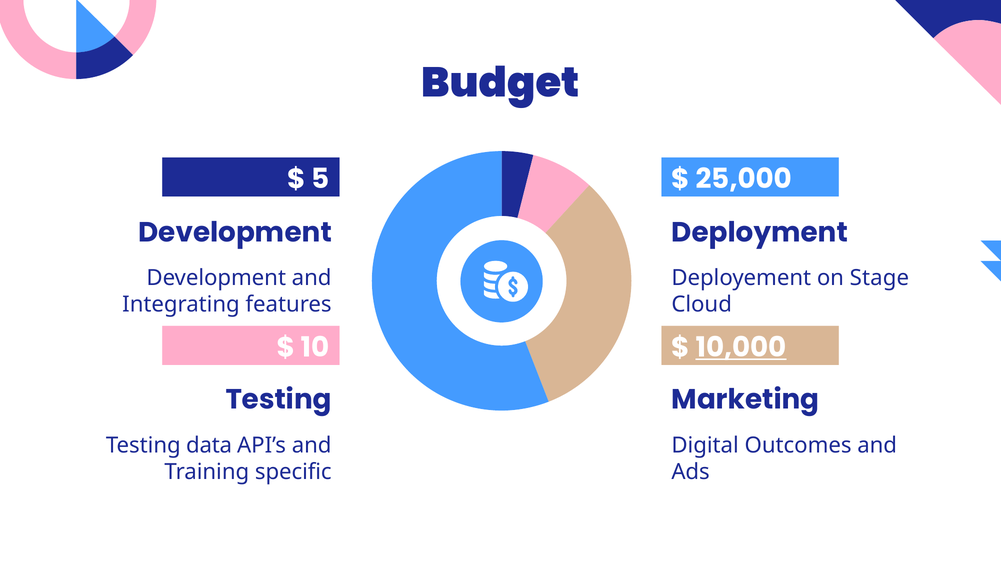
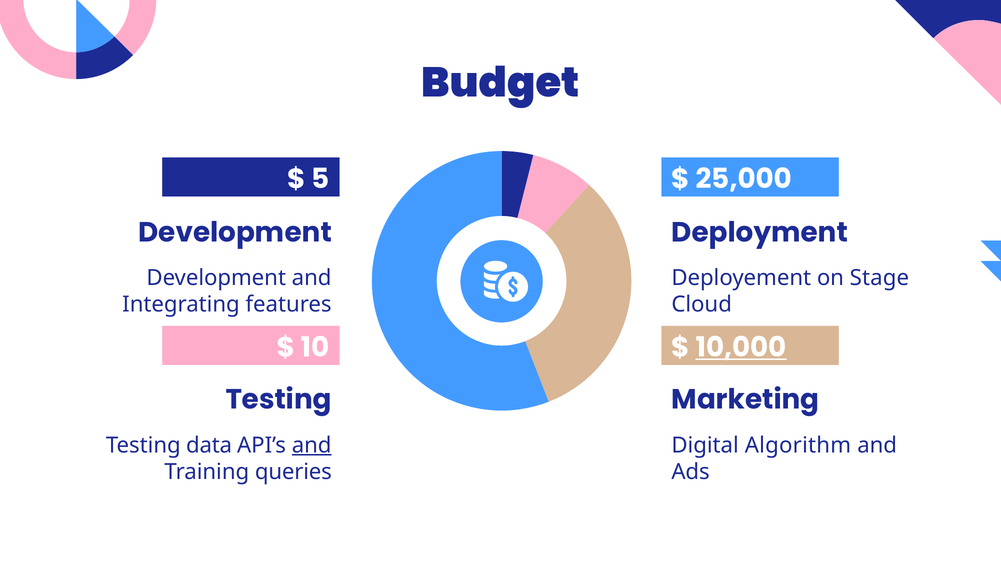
and underline: none -> present (312, 445)
Outcomes: Outcomes -> Algorithm (798, 445)
specific: specific -> queries (293, 472)
